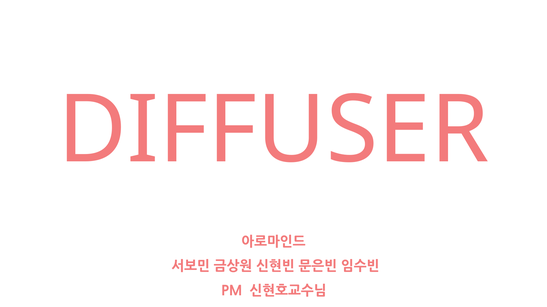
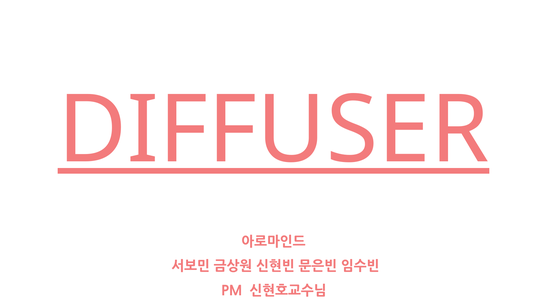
DIFFUSER underline: none -> present (273, 131)
